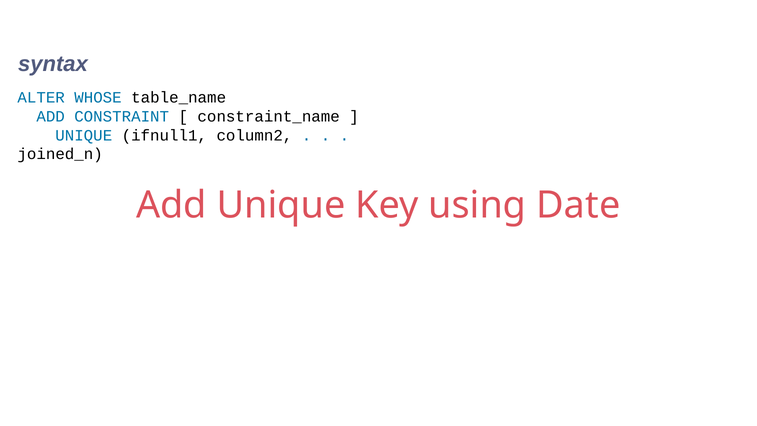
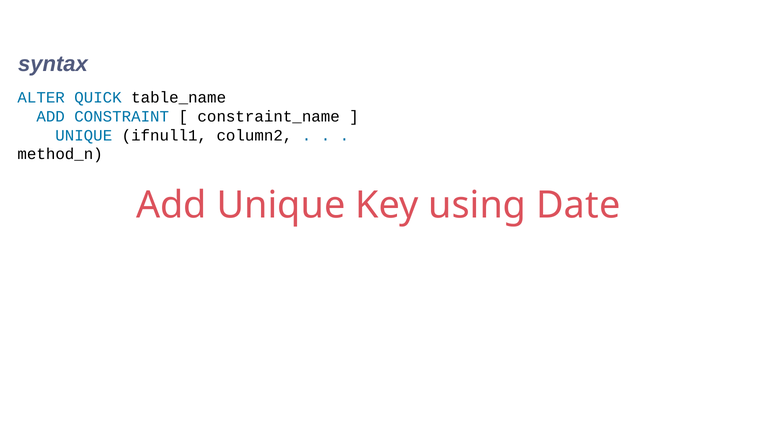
WHOSE: WHOSE -> QUICK (98, 97)
joined_n: joined_n -> method_n (60, 154)
